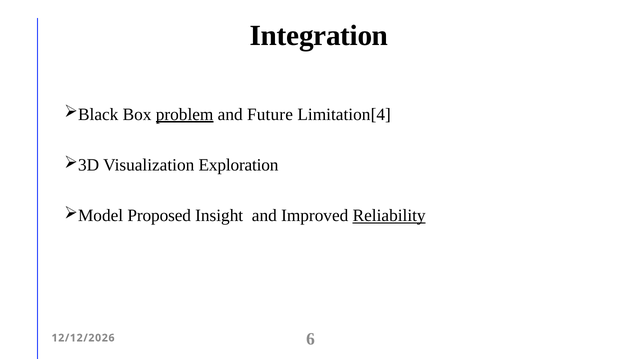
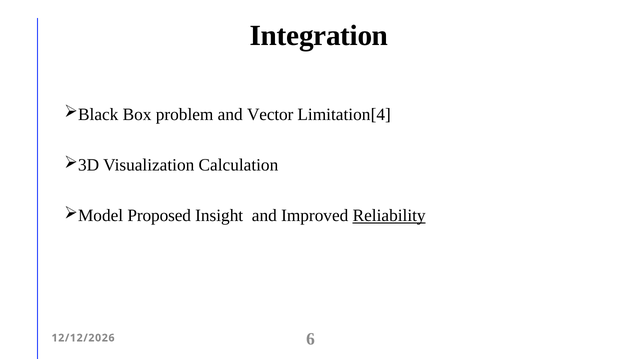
problem underline: present -> none (185, 114)
Future: Future -> Vector (270, 114)
Exploration: Exploration -> Calculation (238, 165)
